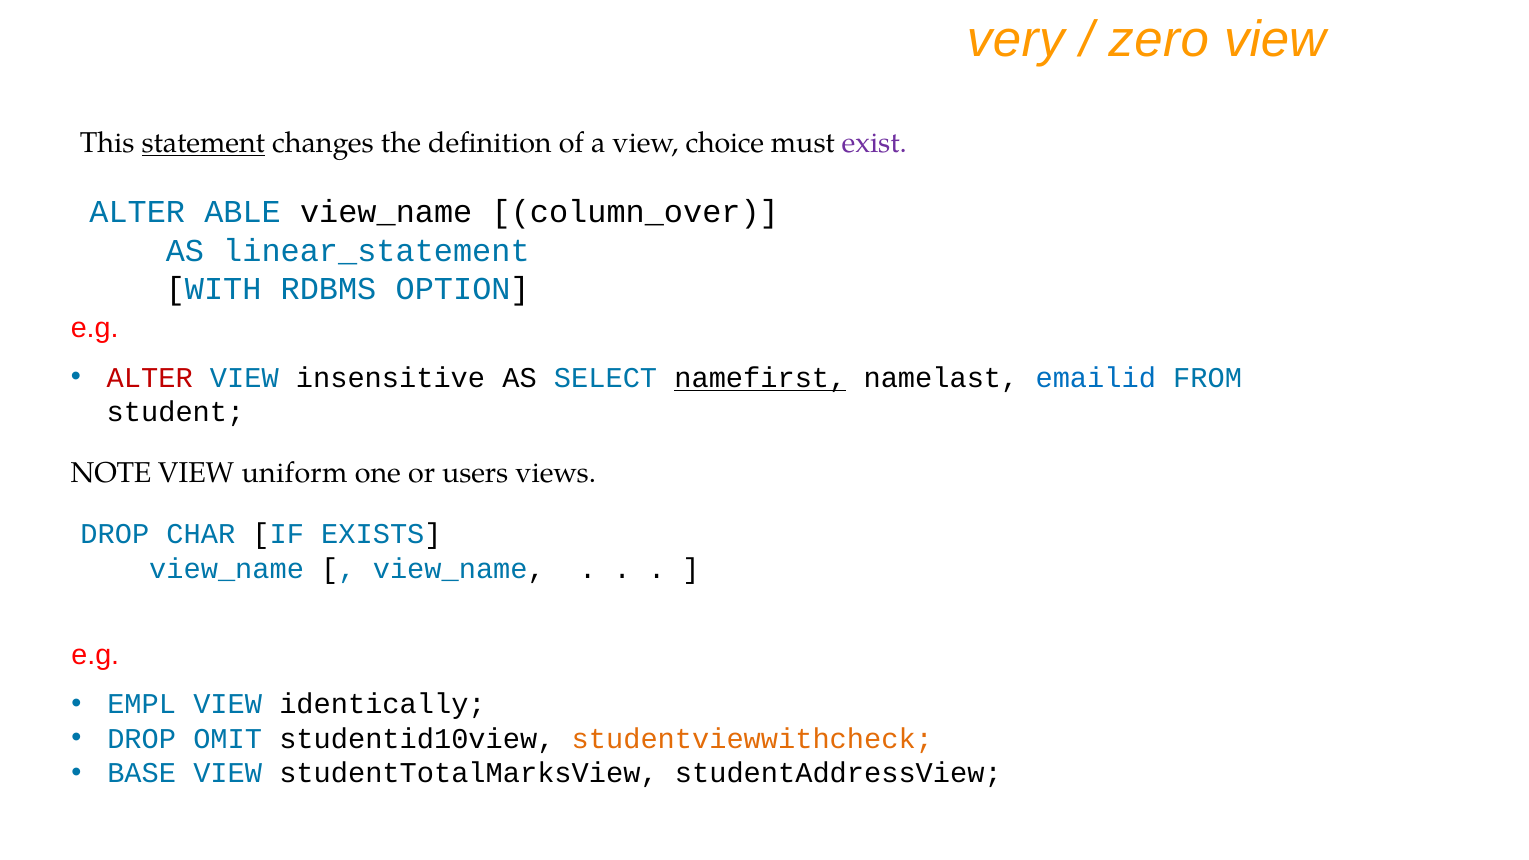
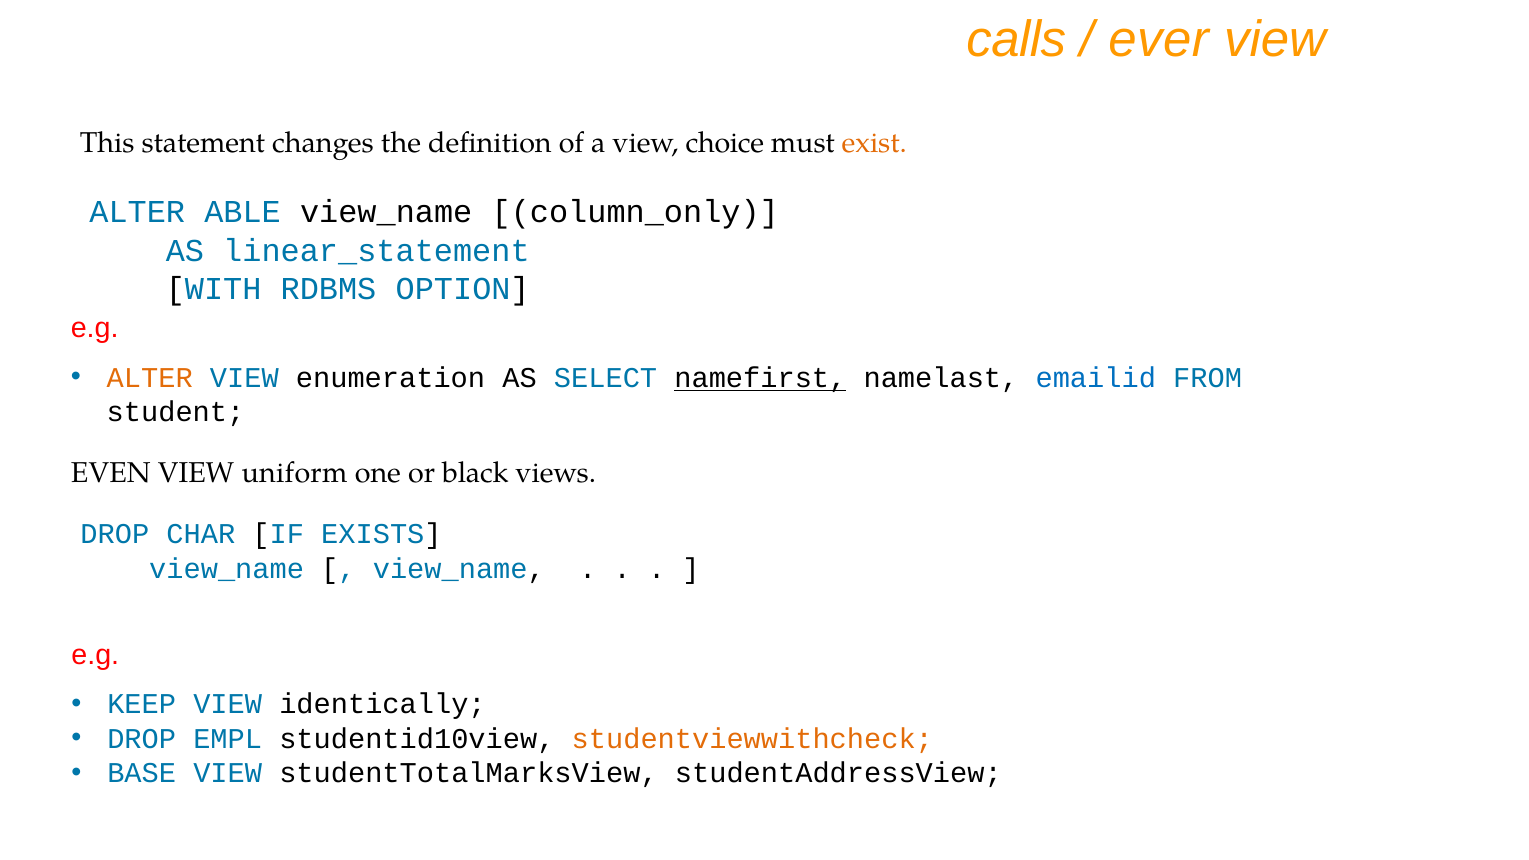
very: very -> calls (1016, 40)
zero: zero -> ever (1159, 40)
statement underline: present -> none (203, 143)
exist colour: purple -> orange (874, 143)
column_over: column_over -> column_only (635, 212)
ALTER colour: red -> orange (150, 378)
insensitive: insensitive -> enumeration (391, 378)
NOTE: NOTE -> EVEN (111, 473)
users: users -> black (475, 473)
EMPL: EMPL -> KEEP (142, 705)
OMIT: OMIT -> EMPL (228, 739)
